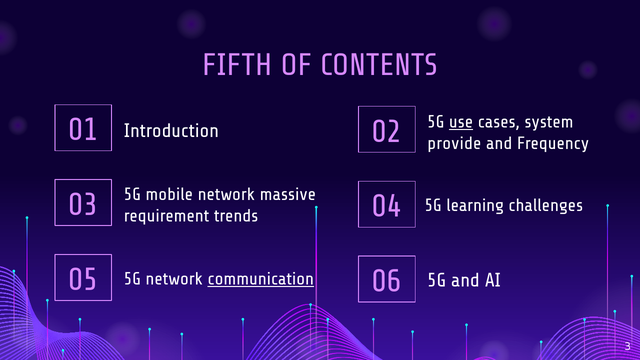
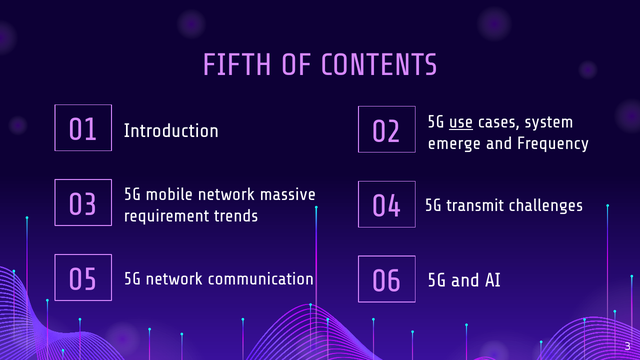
provide: provide -> emerge (454, 143)
learning: learning -> transmit (475, 205)
communication underline: present -> none (261, 279)
